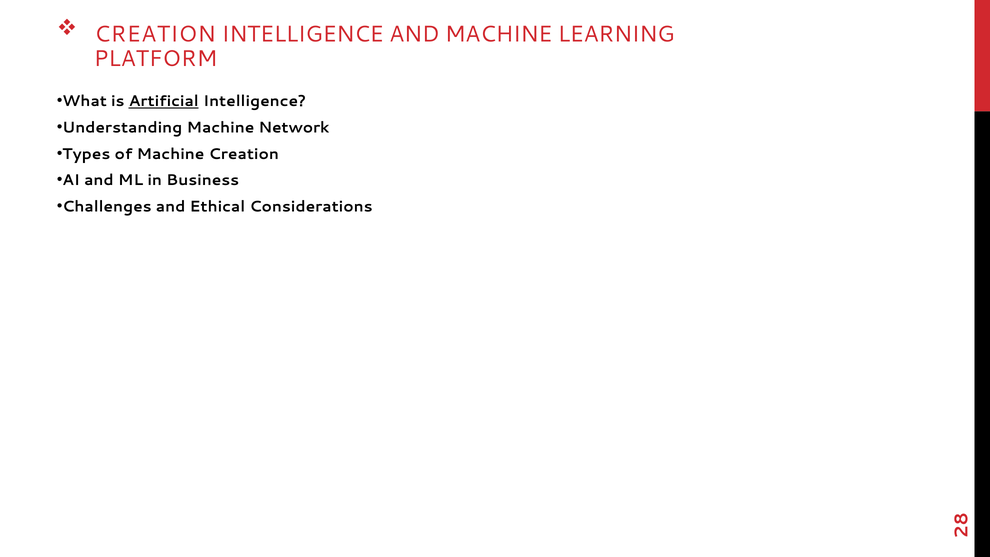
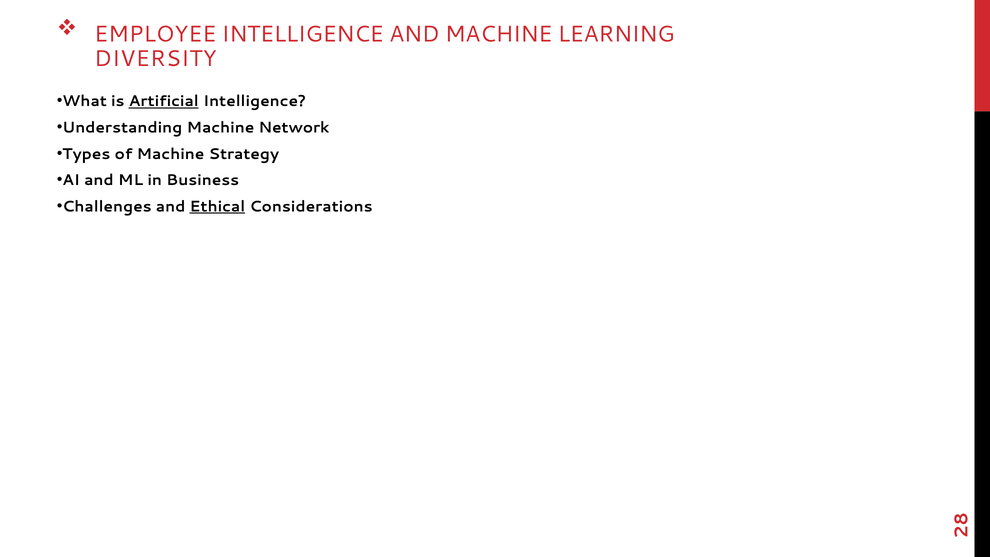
CREATION: CREATION -> EMPLOYEE (155, 34)
PLATFORM: PLATFORM -> DIVERSITY (155, 59)
Machine Creation: Creation -> Strategy (244, 154)
Ethical underline: none -> present (217, 207)
